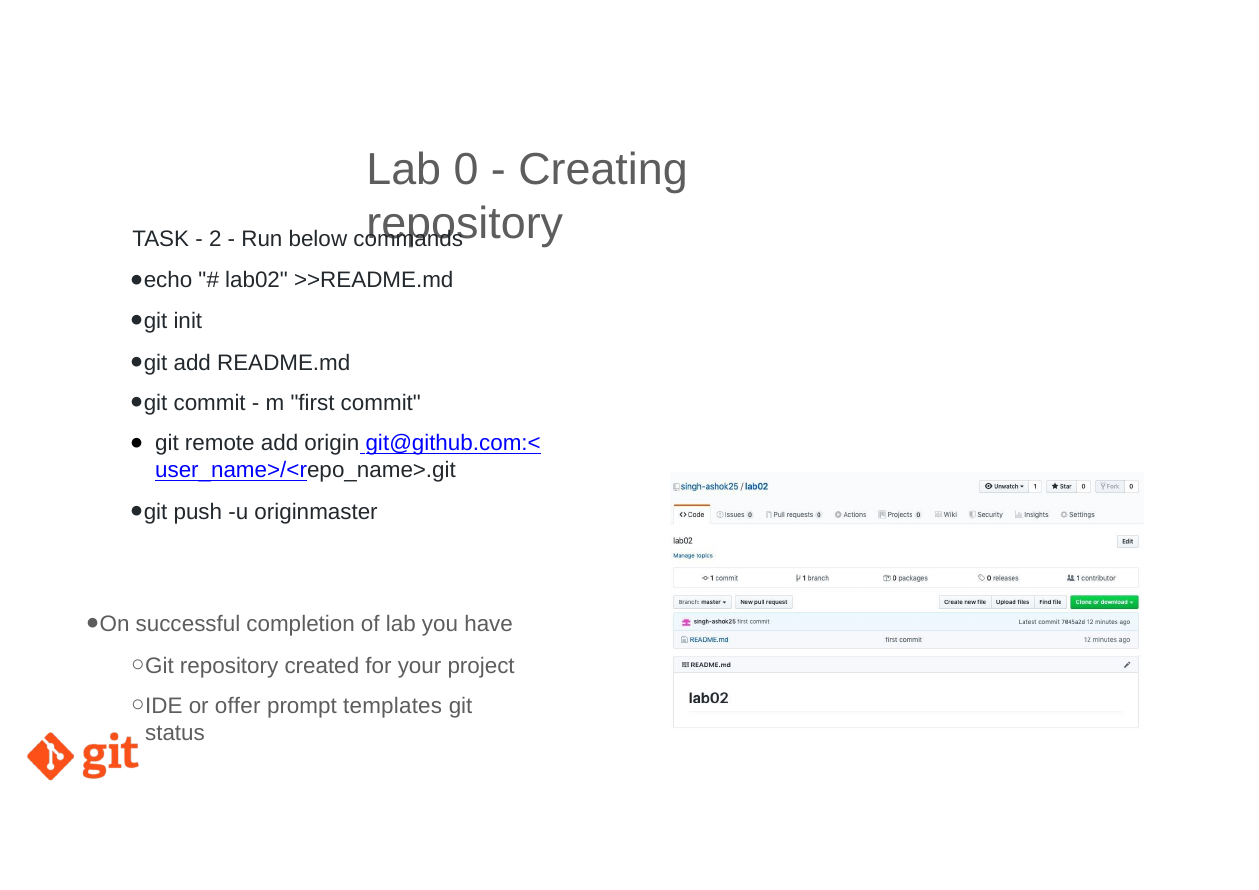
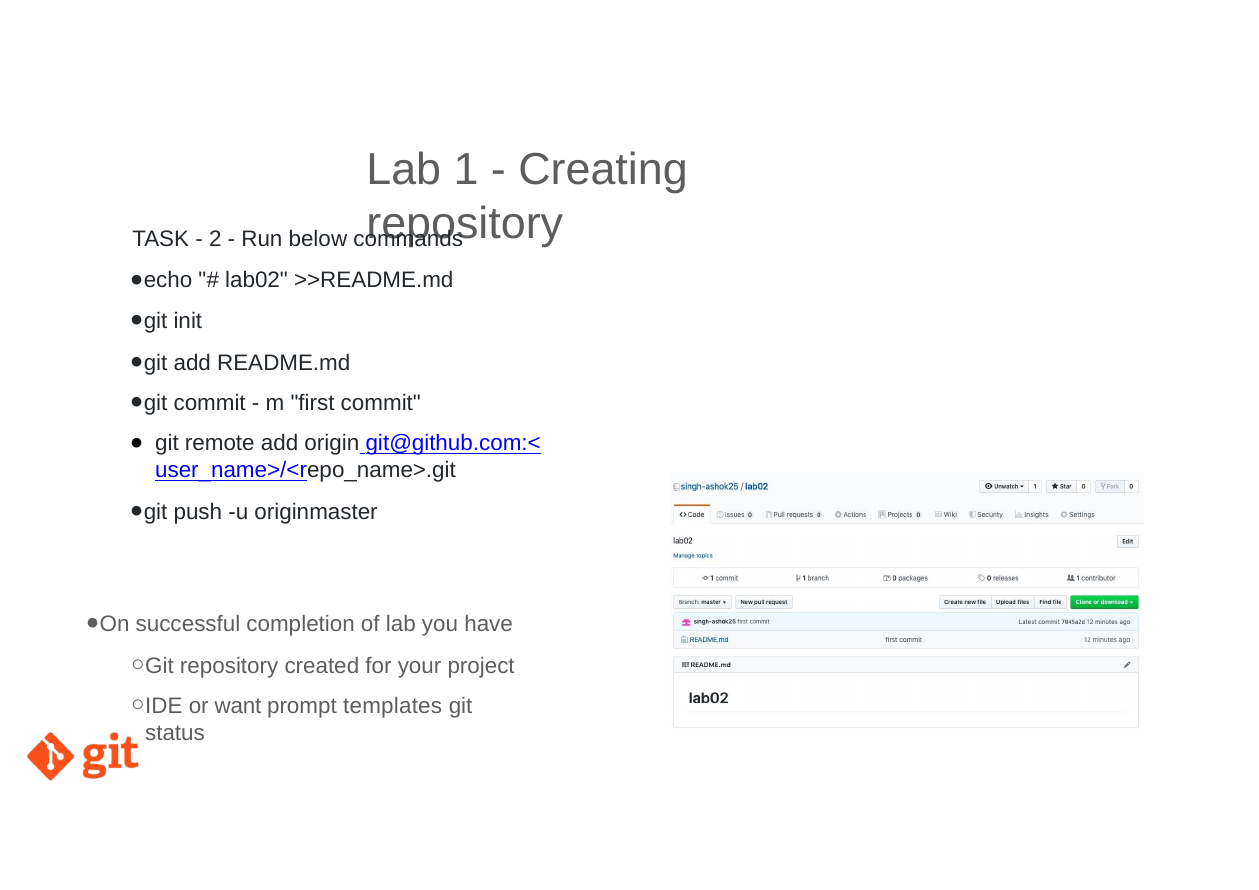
0: 0 -> 1 (466, 170)
offer: offer -> want (238, 706)
